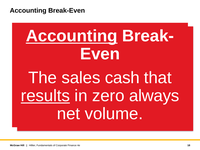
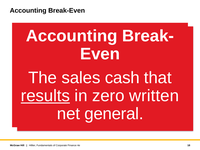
Accounting underline: present -> none (72, 36)
always: always -> written (154, 96)
volume: volume -> general (114, 114)
